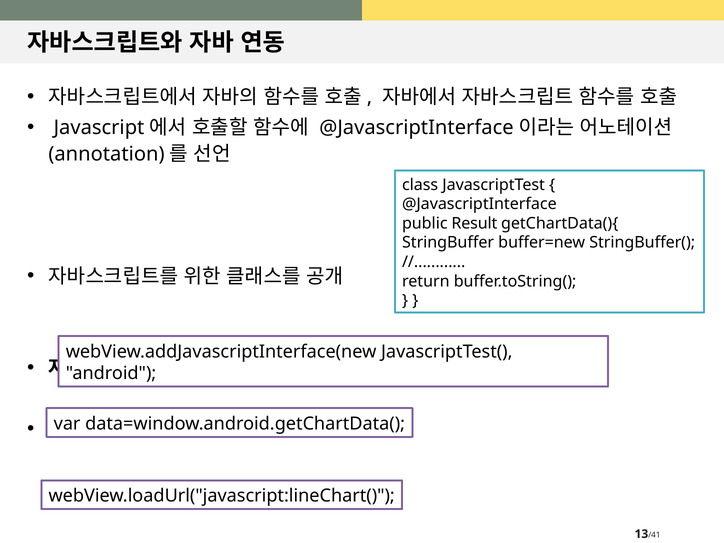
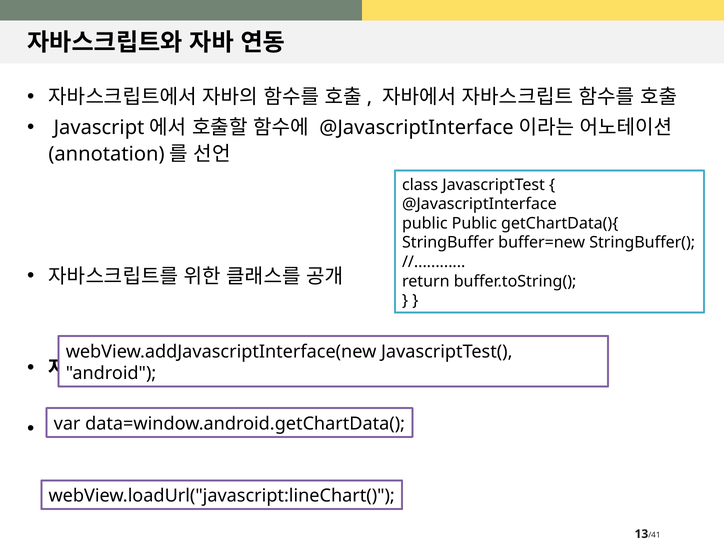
public Result: Result -> Public (474, 223)
